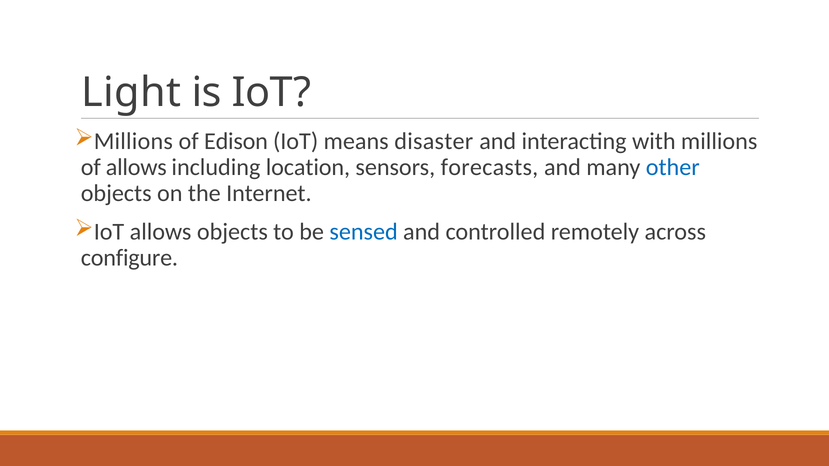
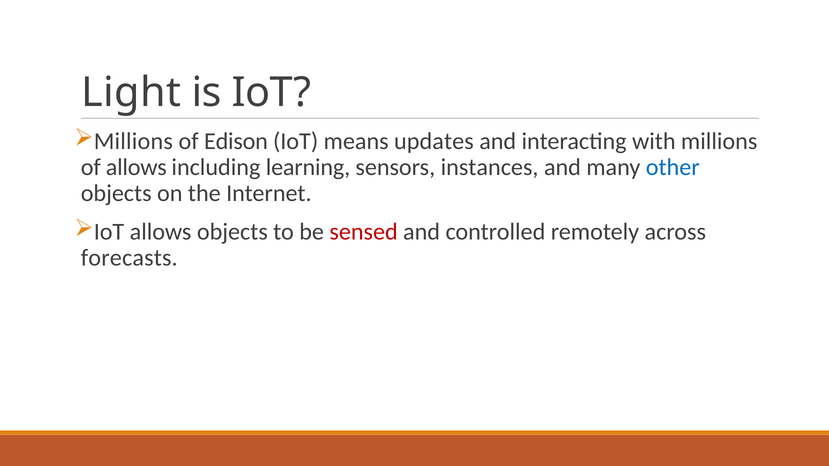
disaster: disaster -> updates (434, 141)
location: location -> learning (308, 168)
forecasts: forecasts -> instances (490, 168)
sensed colour: blue -> red (364, 232)
configure: configure -> forecasts (129, 258)
